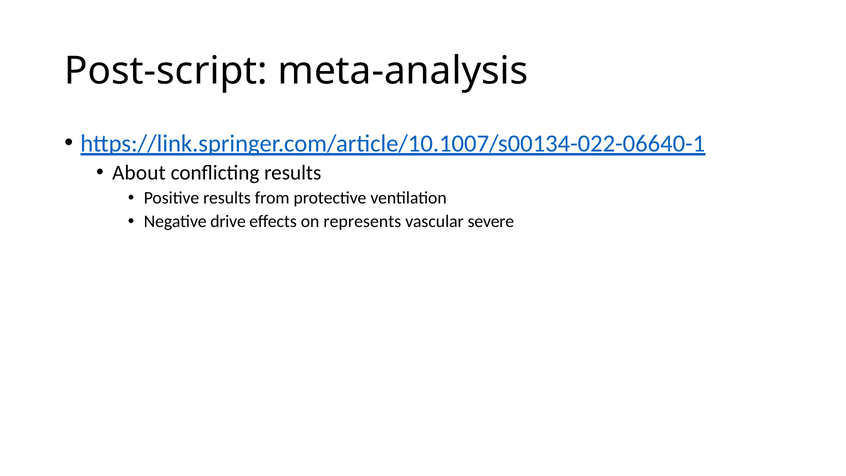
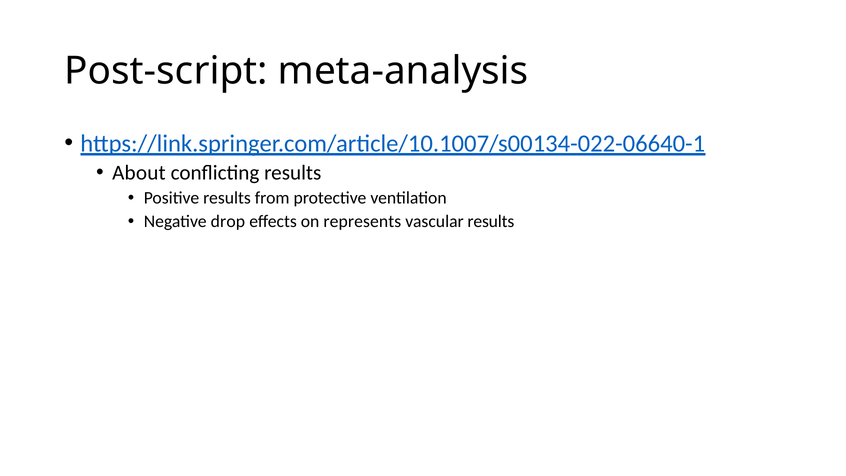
drive: drive -> drop (228, 221)
vascular severe: severe -> results (491, 221)
